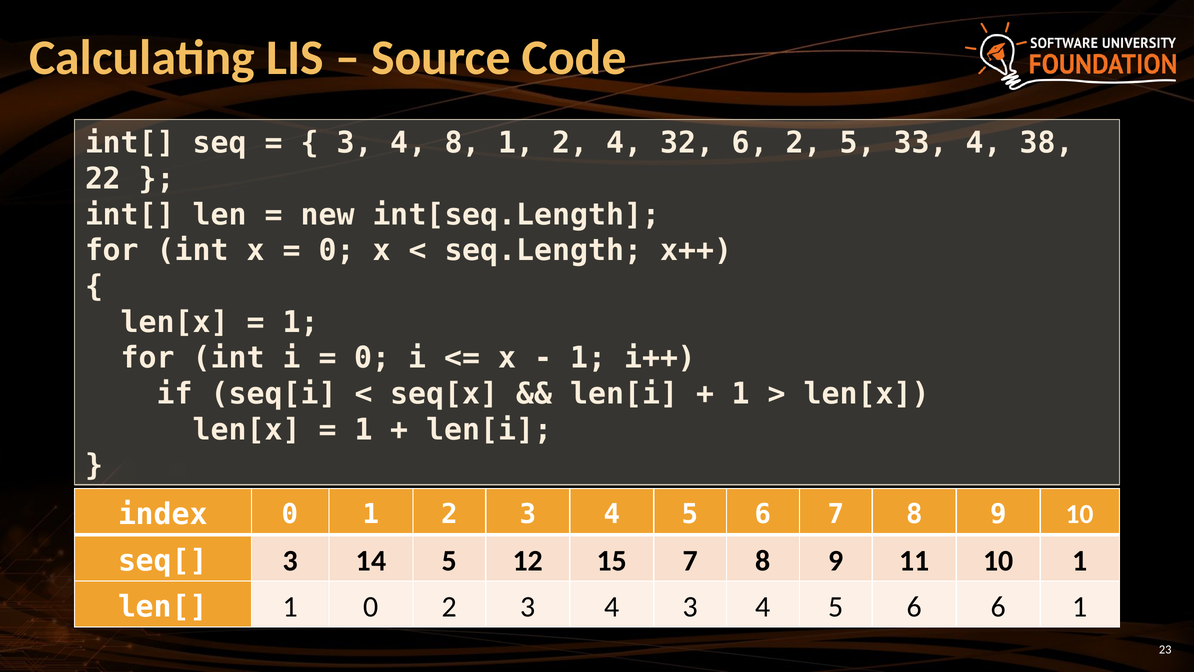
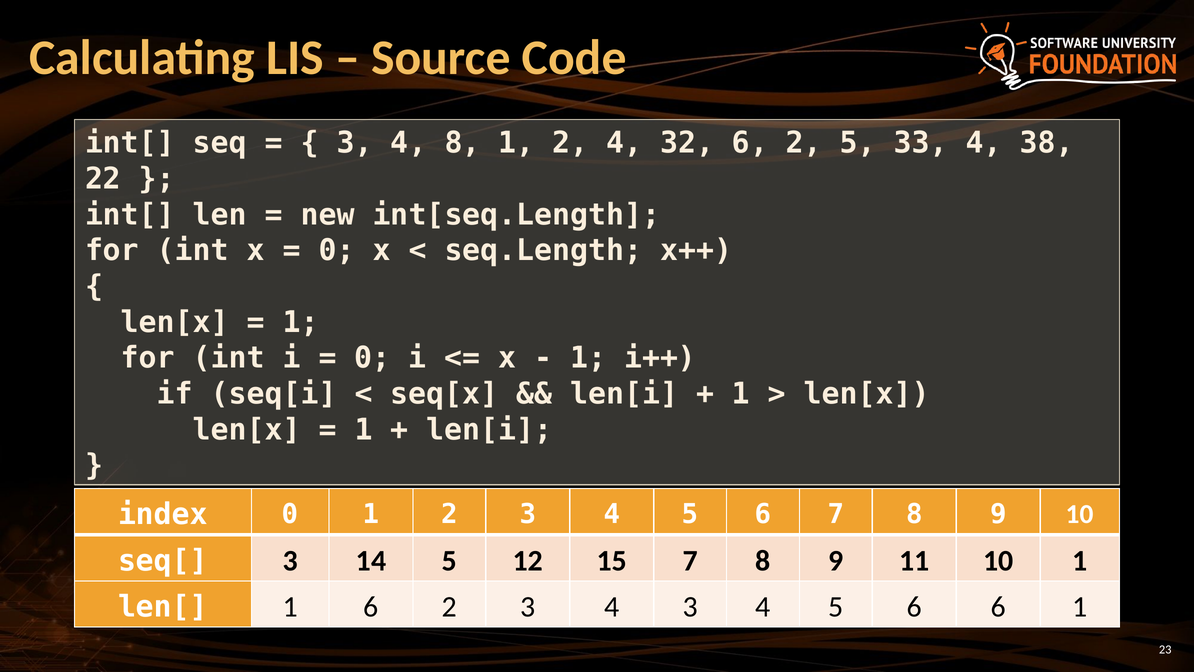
1 0: 0 -> 6 (371, 607)
